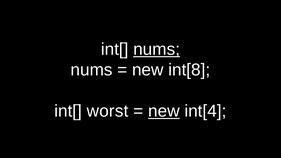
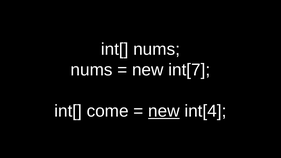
nums underline: present -> none (157, 49)
int[8: int[8 -> int[7 (189, 70)
worst: worst -> come (108, 111)
